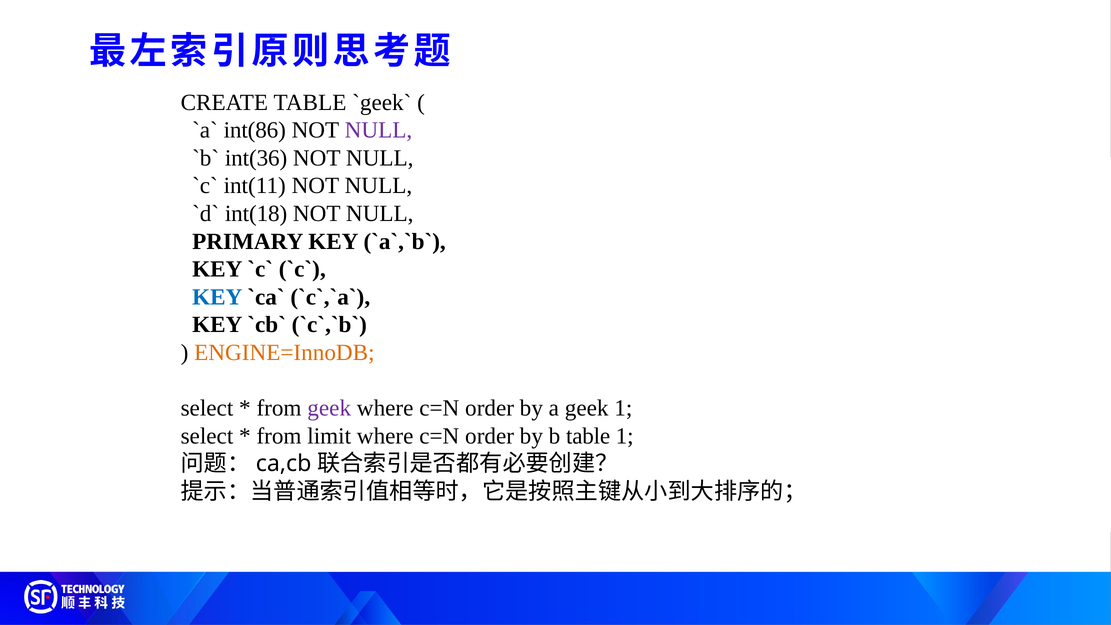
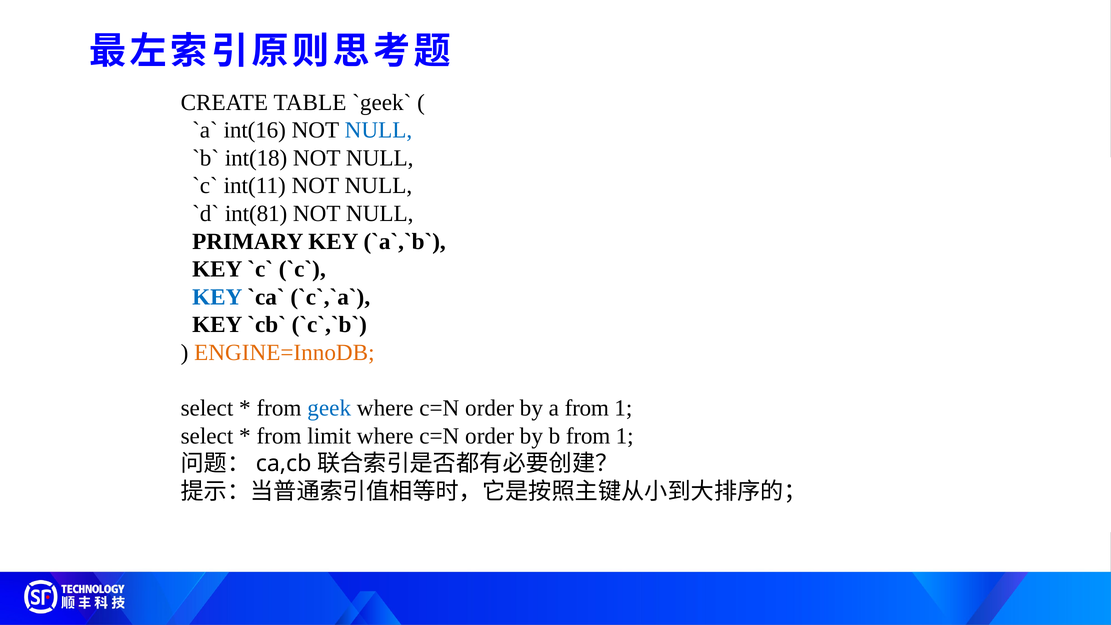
int(86: int(86 -> int(16 (255, 130)
NULL colour: purple -> blue (378, 130)
int(36: int(36 -> int(18 (256, 158)
int(18: int(18 -> int(81 (256, 214)
geek colour: purple -> blue (329, 408)
a geek: geek -> from (587, 408)
b table: table -> from (588, 436)
